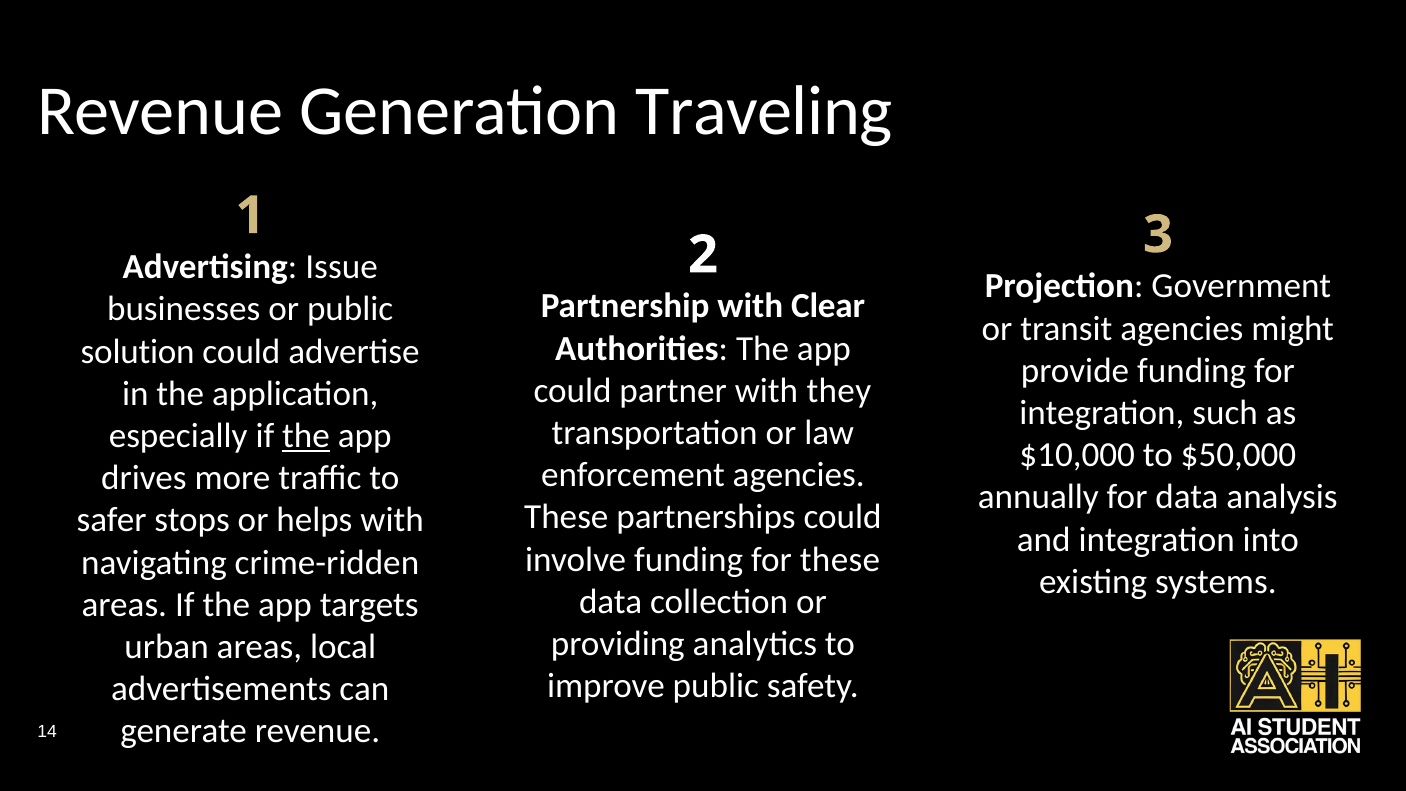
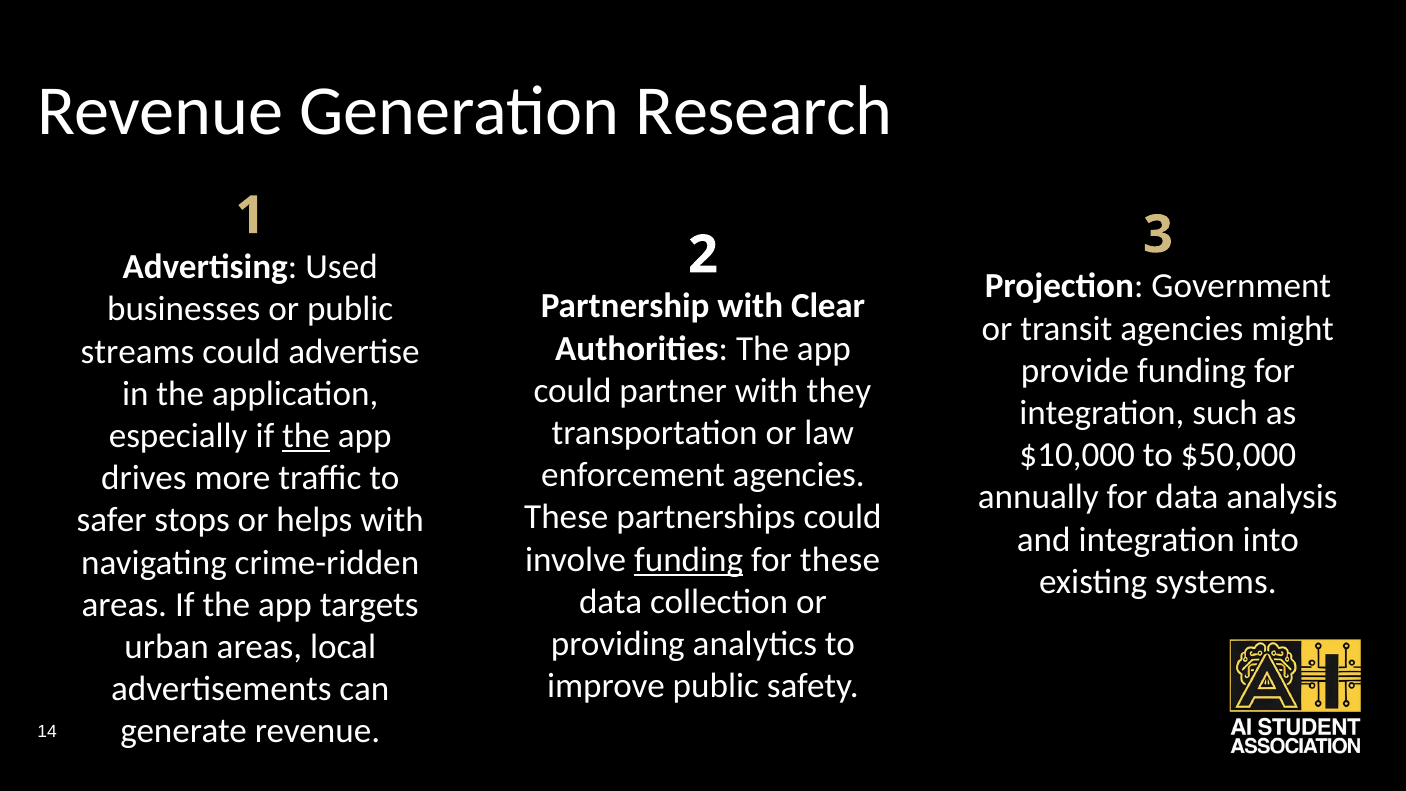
Traveling: Traveling -> Research (764, 111)
Issue: Issue -> Used (342, 267)
solution: solution -> streams (138, 352)
funding underline: none -> present (689, 559)
